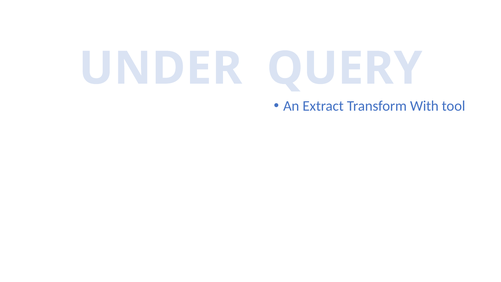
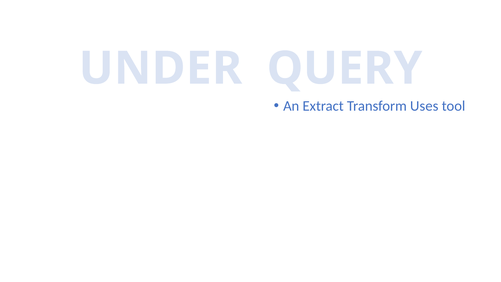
With: With -> Uses (424, 106)
